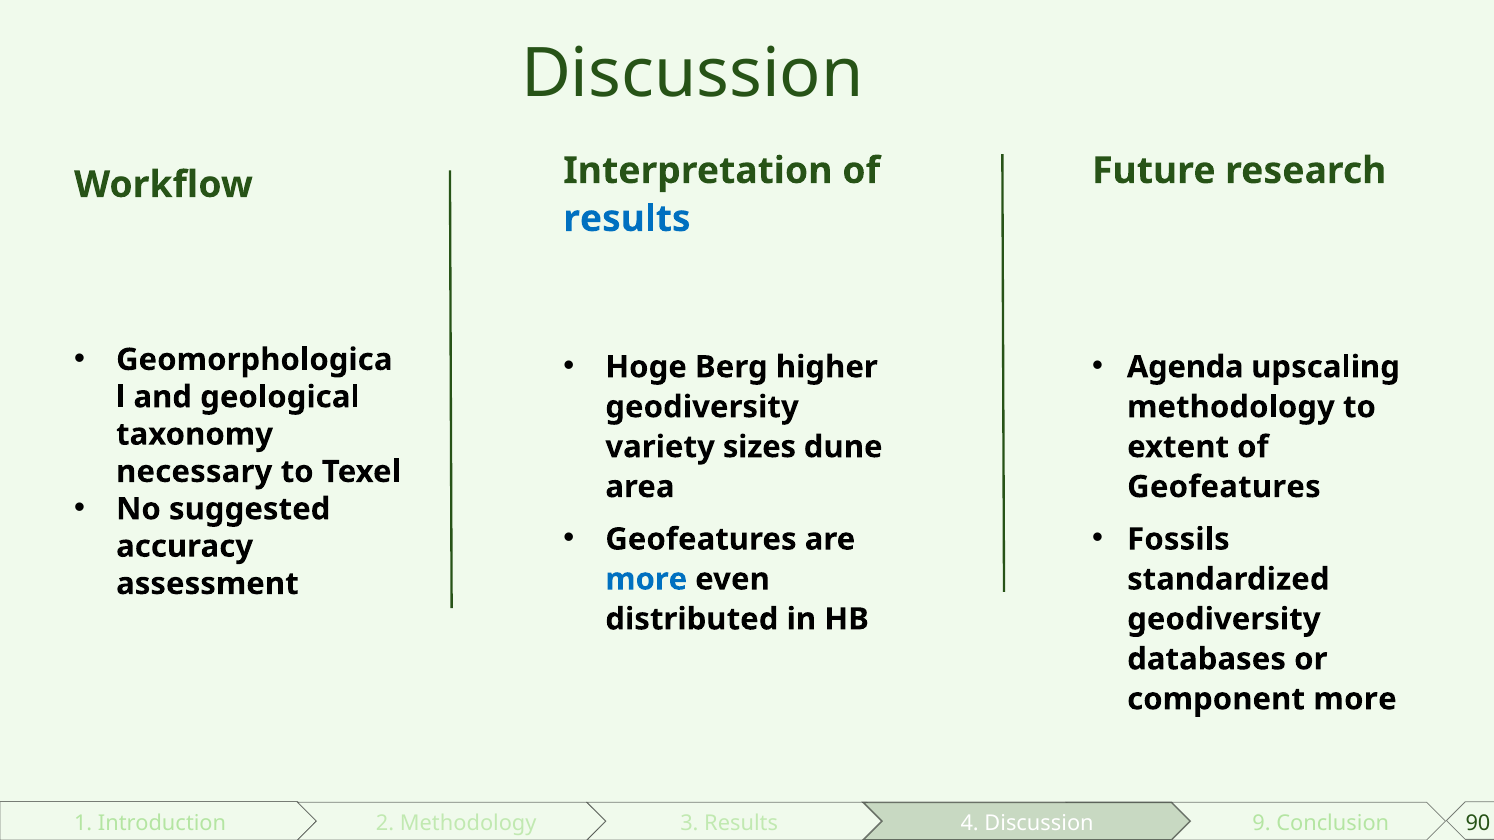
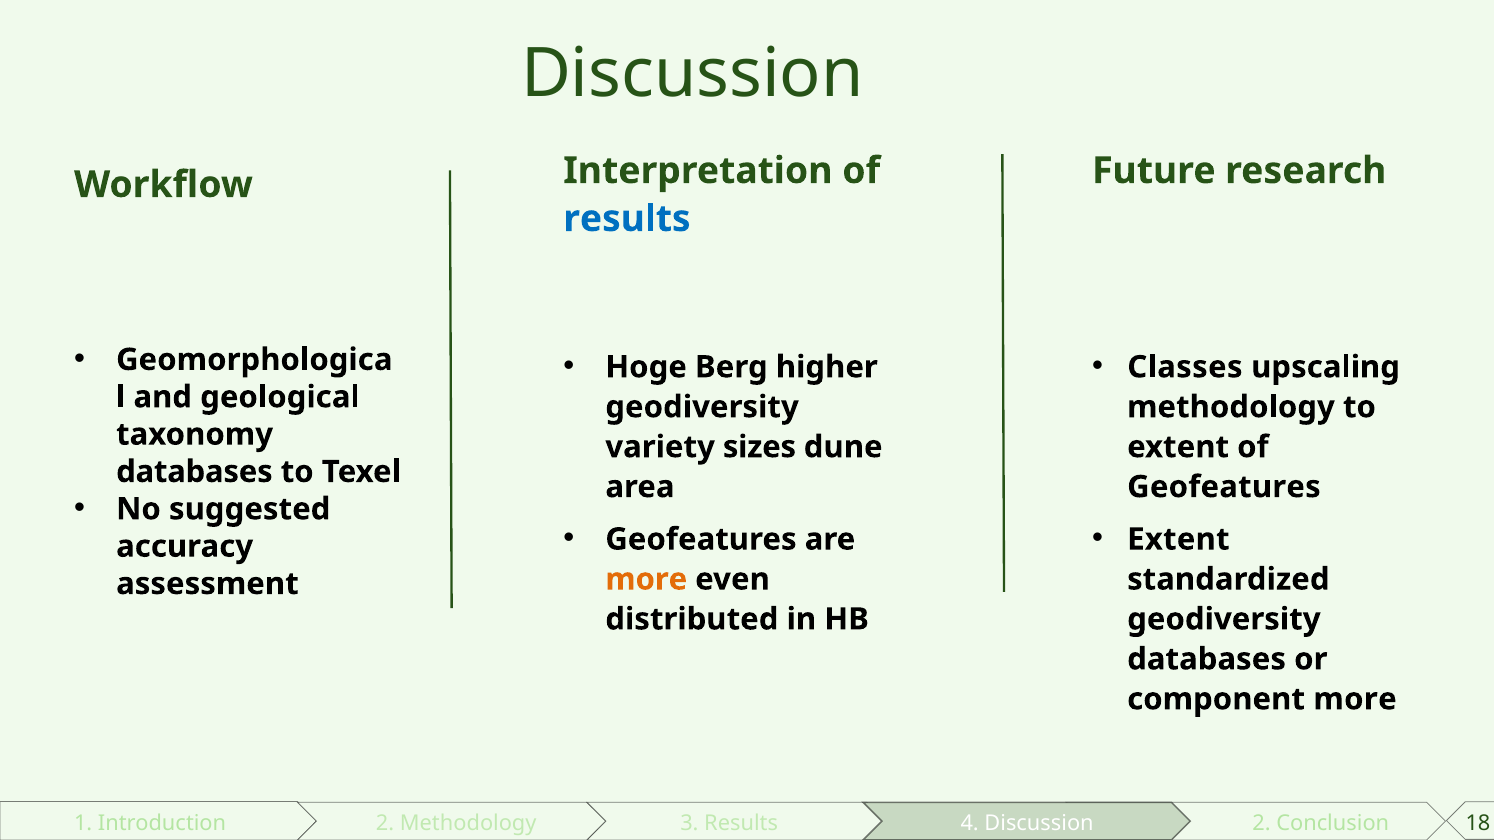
Agenda: Agenda -> Classes (1185, 367)
necessary: necessary -> databases (194, 472)
Fossils: Fossils -> Extent (1178, 540)
more colour: blue -> orange (646, 580)
Results 9: 9 -> 2 (1262, 824)
90: 90 -> 18 (1478, 824)
